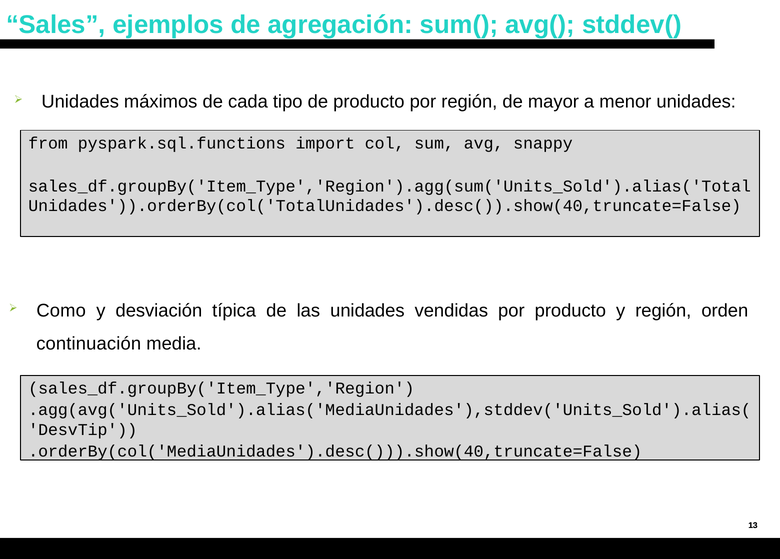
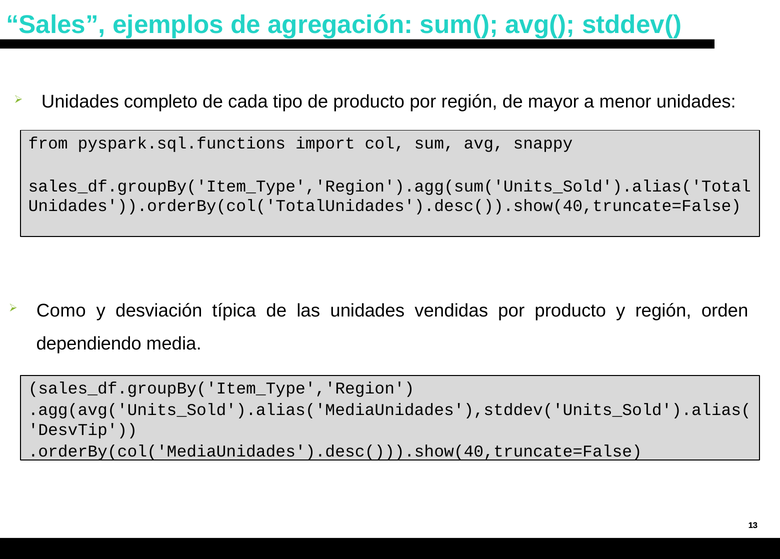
máximos: máximos -> completo (161, 102)
continuación: continuación -> dependiendo (89, 344)
